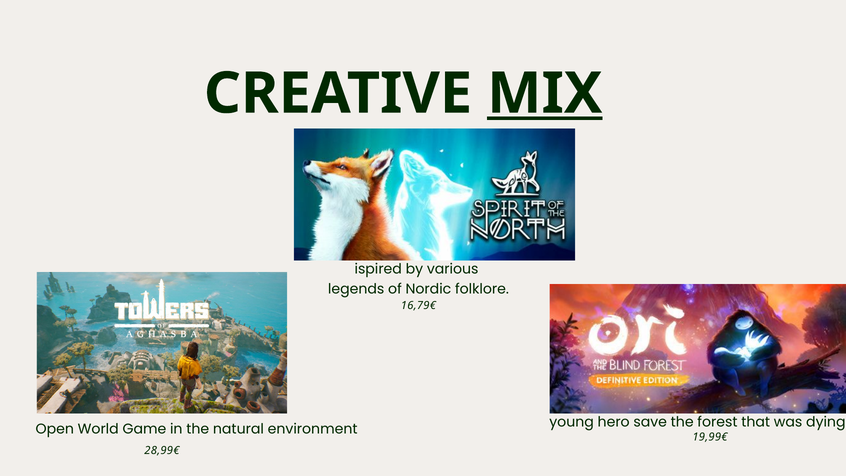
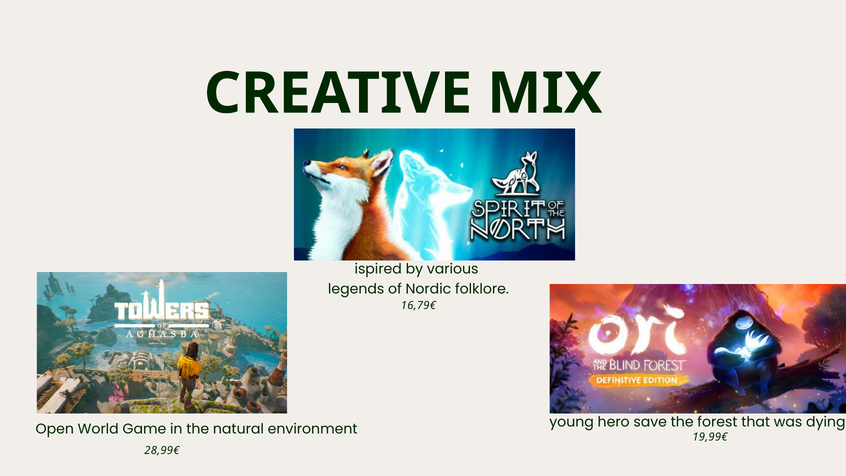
MIX underline: present -> none (545, 94)
